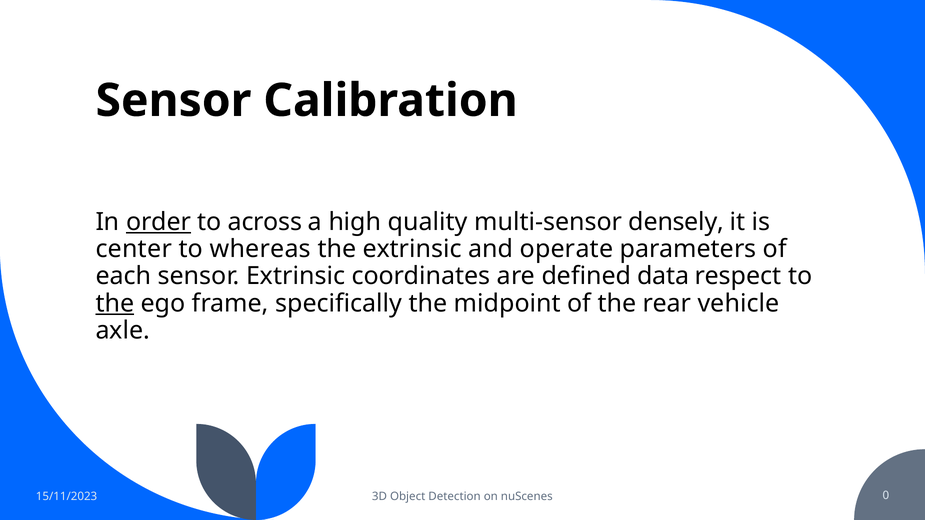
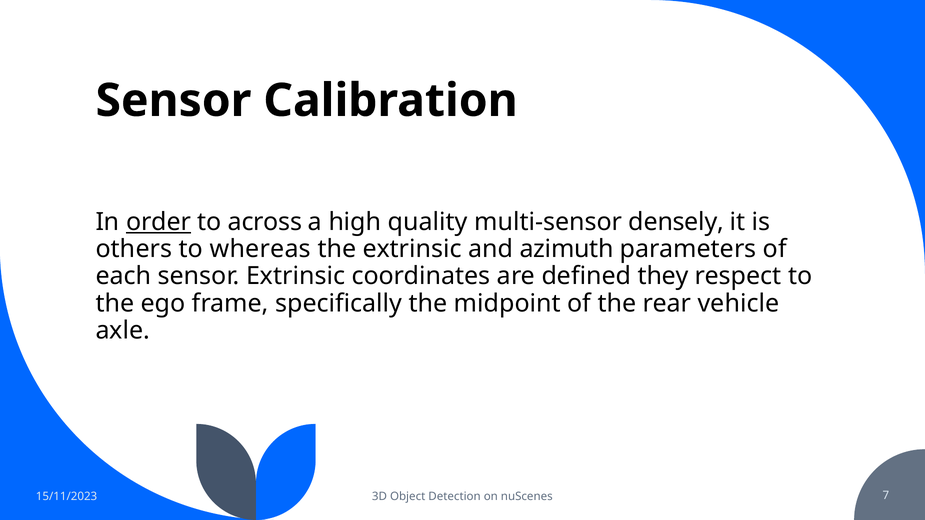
center: center -> others (134, 249)
operate: operate -> azimuth (567, 249)
data: data -> they (663, 276)
the underline: present -> none (115, 303)
0: 0 -> 7 (886, 496)
